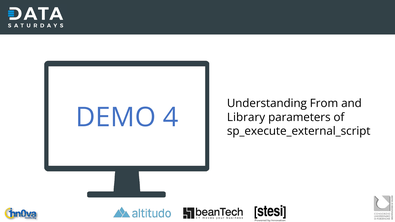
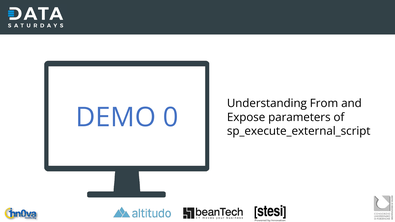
4: 4 -> 0 (171, 117)
Library: Library -> Expose (246, 117)
